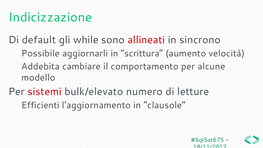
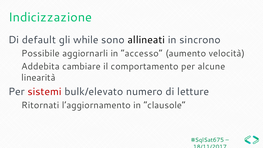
allineati colour: red -> black (146, 40)
”scrittura: ”scrittura -> ”accesso (142, 53)
modello: modello -> linearità (38, 78)
Efficienti: Efficienti -> Ritornati (40, 105)
